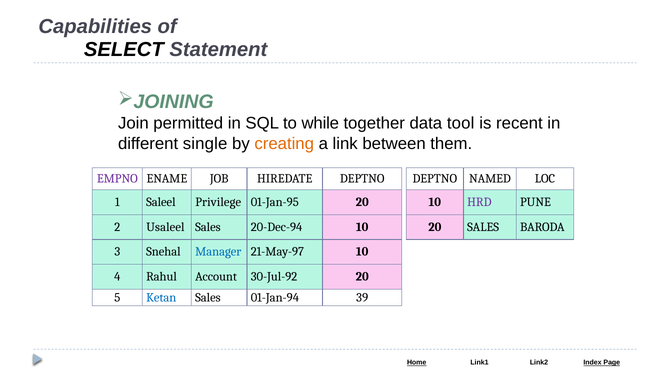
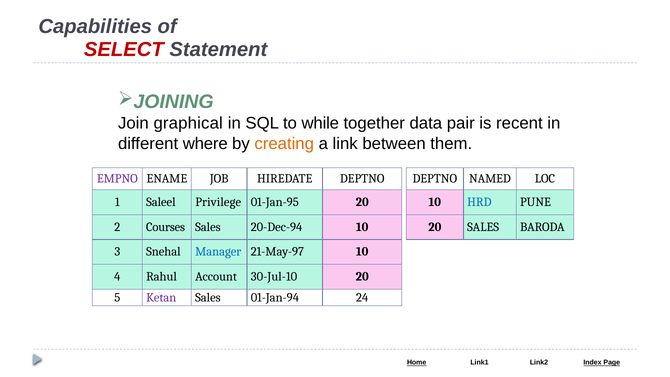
SELECT colour: black -> red (124, 49)
permitted: permitted -> graphical (188, 123)
tool: tool -> pair (461, 123)
single: single -> where (205, 144)
HRD colour: purple -> blue (479, 202)
Usaleel: Usaleel -> Courses (166, 227)
30-Jul-92: 30-Jul-92 -> 30-Jul-10 (274, 277)
Ketan colour: blue -> purple (161, 297)
39: 39 -> 24 (362, 297)
